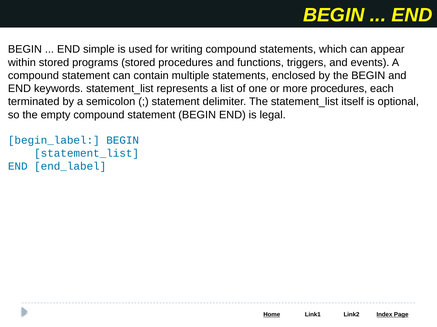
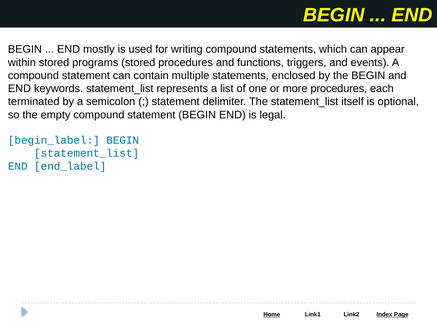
simple: simple -> mostly (99, 50)
